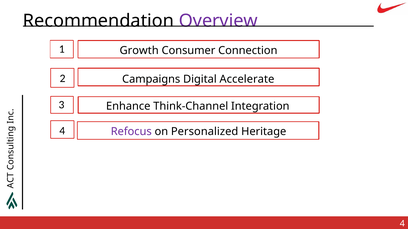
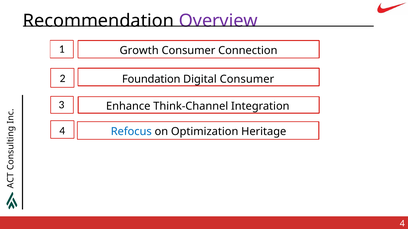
Campaigns: Campaigns -> Foundation (151, 79)
Digital Accelerate: Accelerate -> Consumer (247, 79)
Refocus colour: purple -> blue (131, 132)
Personalized: Personalized -> Optimization (205, 132)
